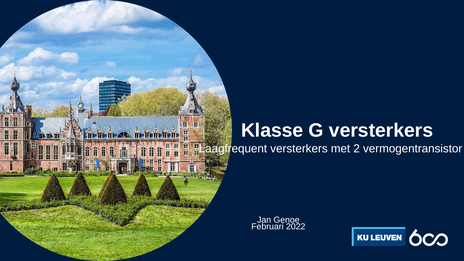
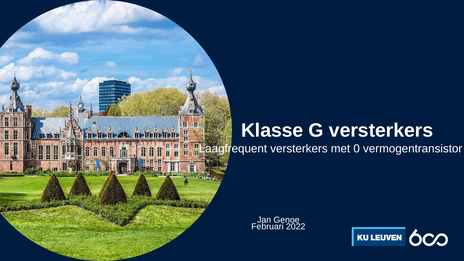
2: 2 -> 0 (357, 149)
